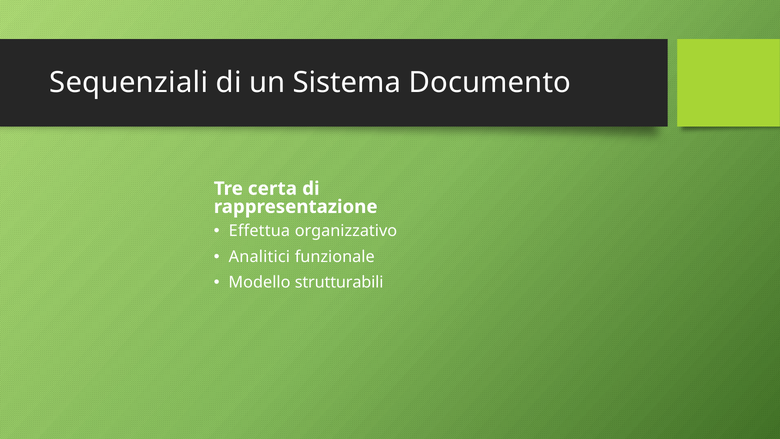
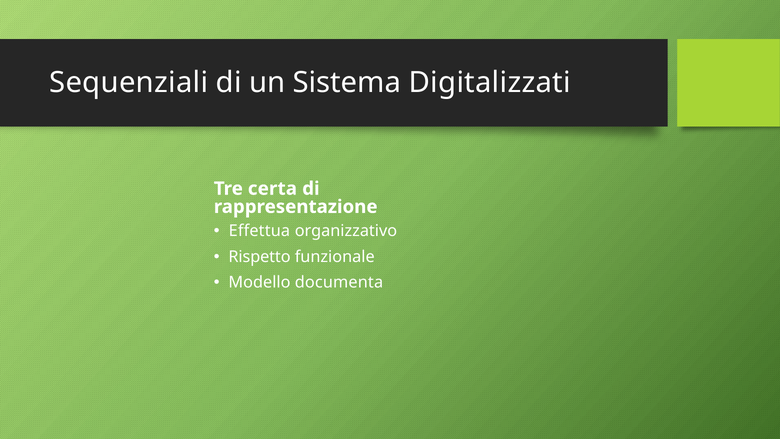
Documento: Documento -> Digitalizzati (490, 83)
Analitici: Analitici -> Rispetto (260, 257)
strutturabili: strutturabili -> documenta (339, 282)
